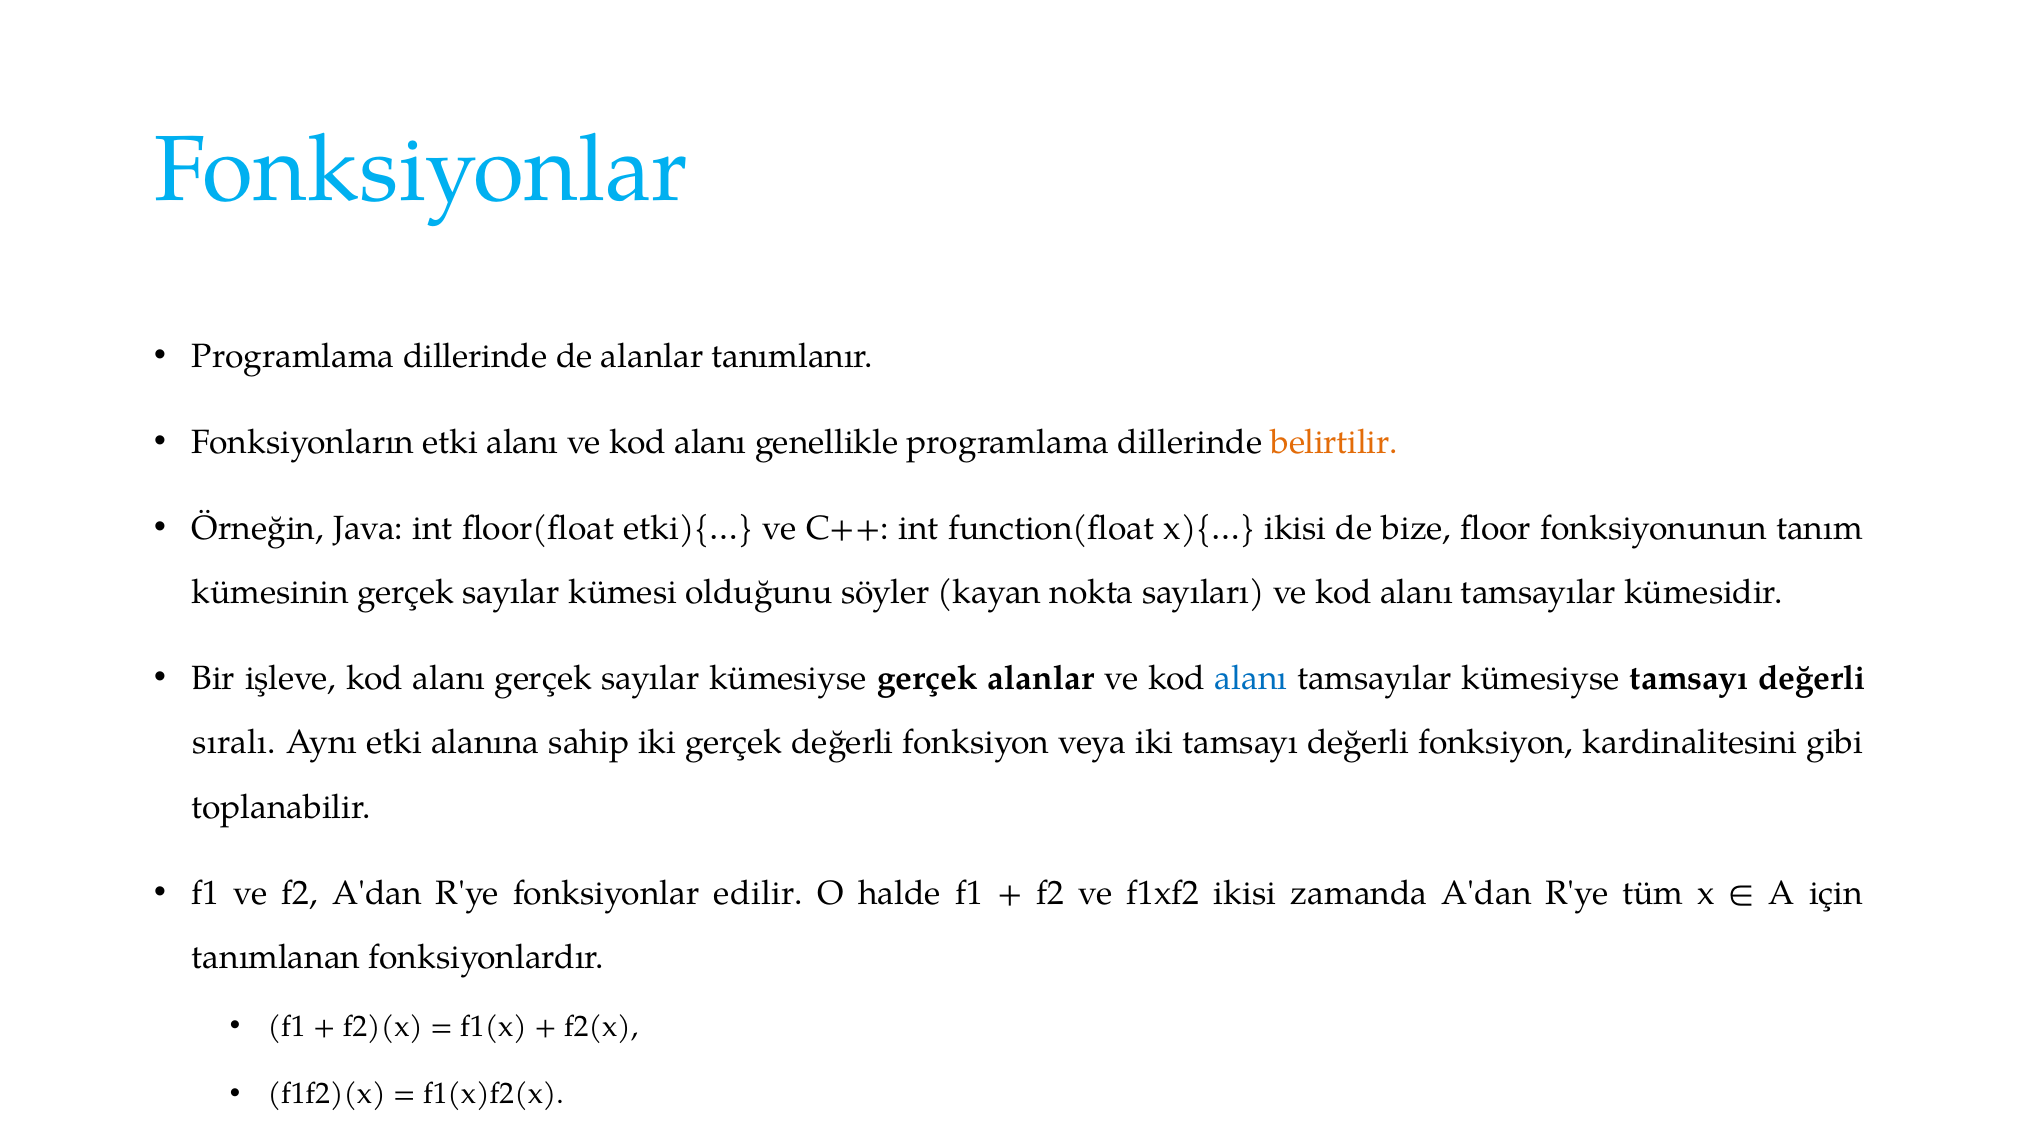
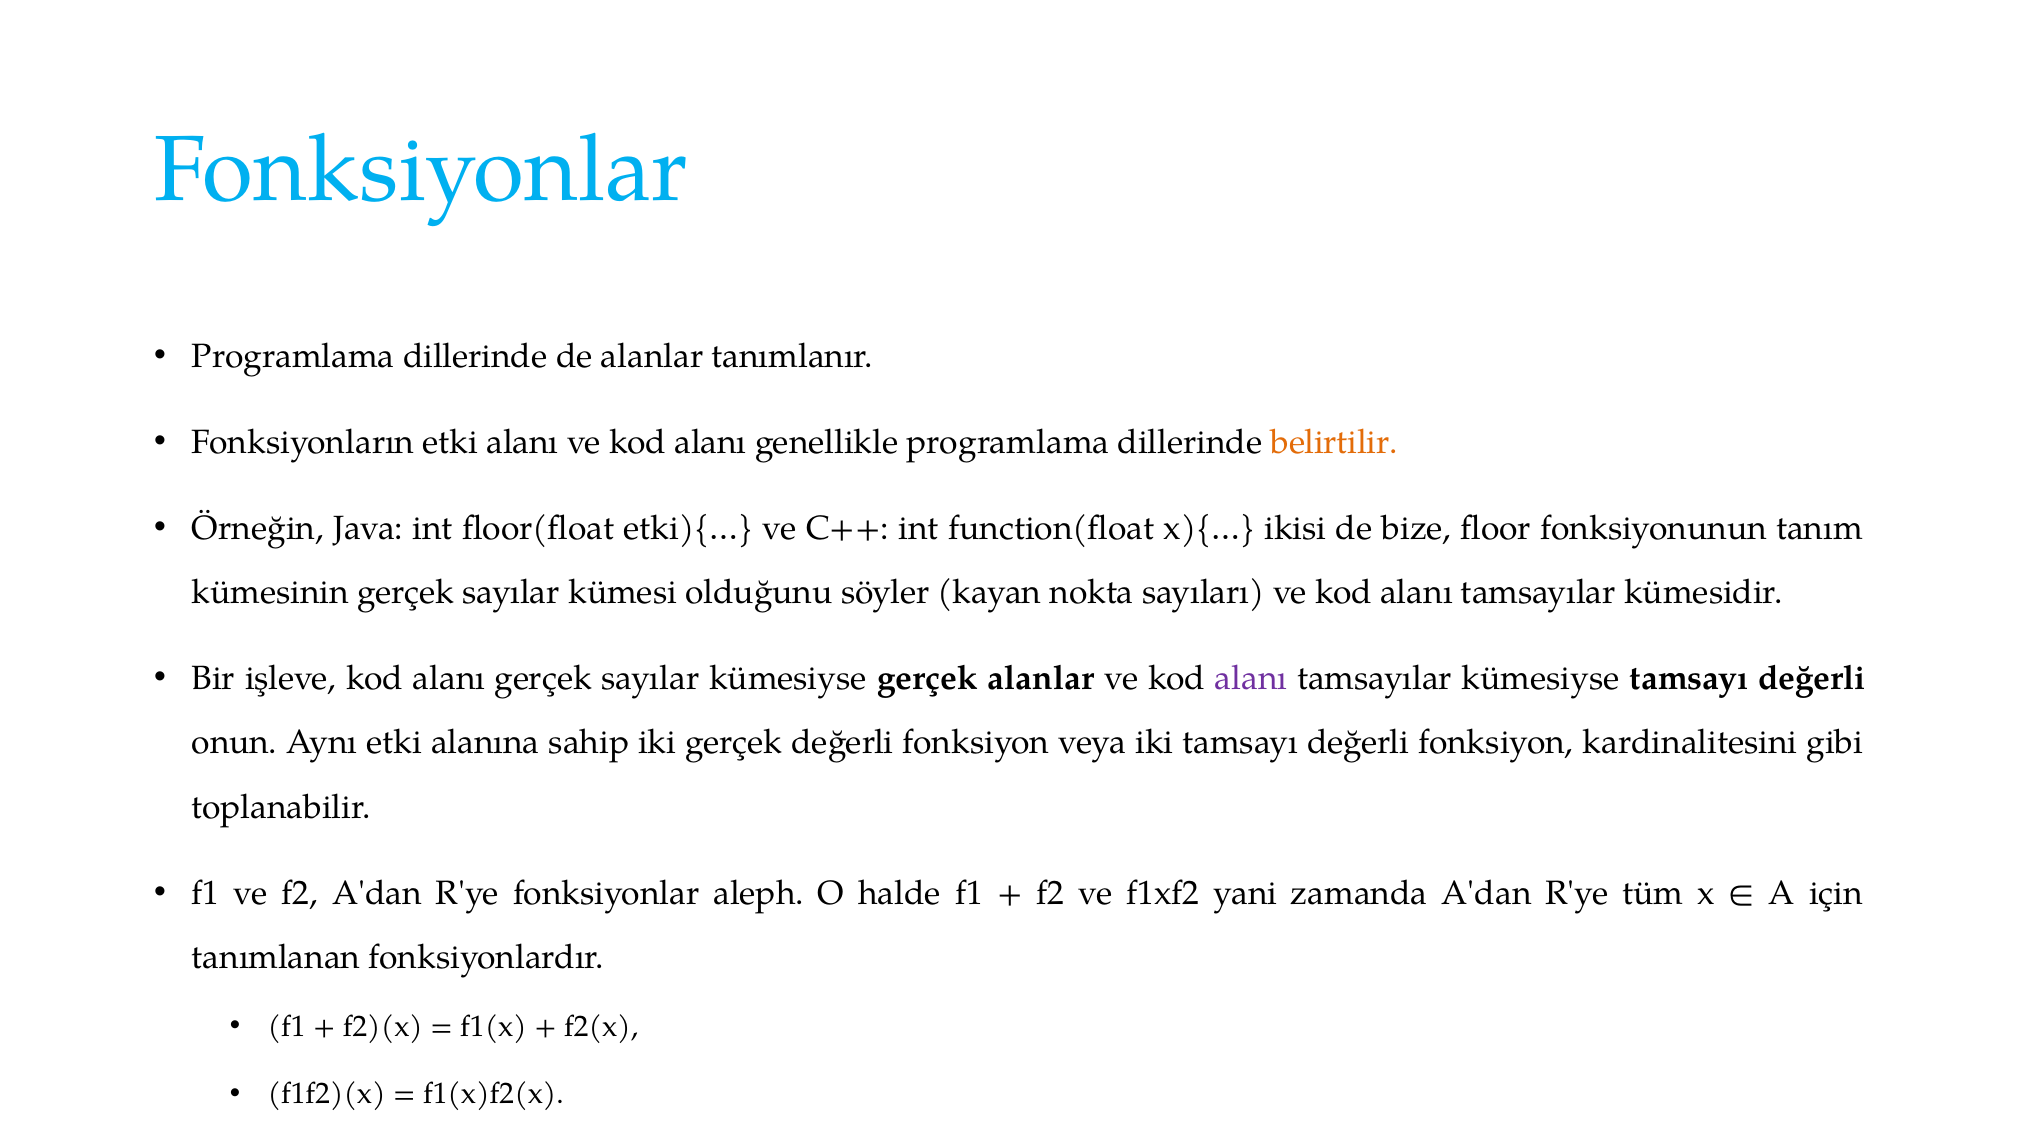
alanı colour: blue -> purple (1251, 678)
sıralı: sıralı -> onun (235, 743)
edilir: edilir -> aleph (759, 893)
f1xf2 ikisi: ikisi -> yani (1245, 893)
